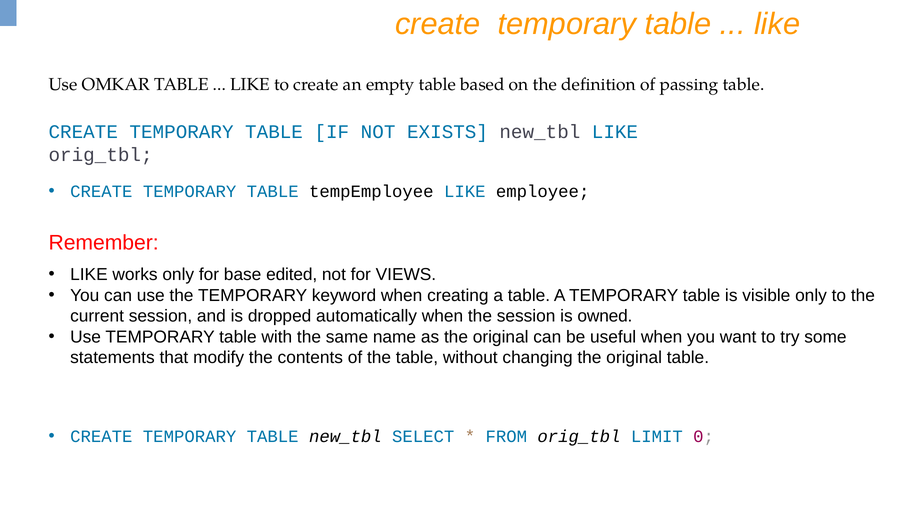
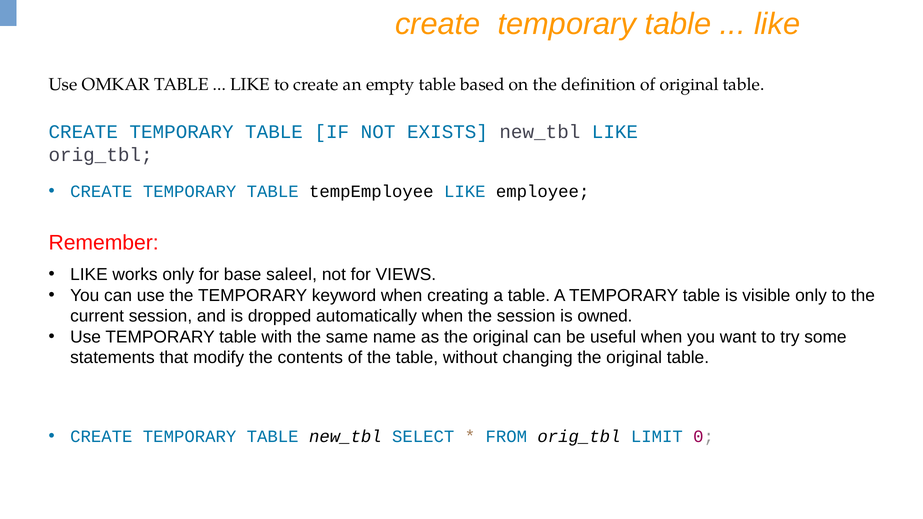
of passing: passing -> original (689, 85)
edited: edited -> saleel (292, 275)
